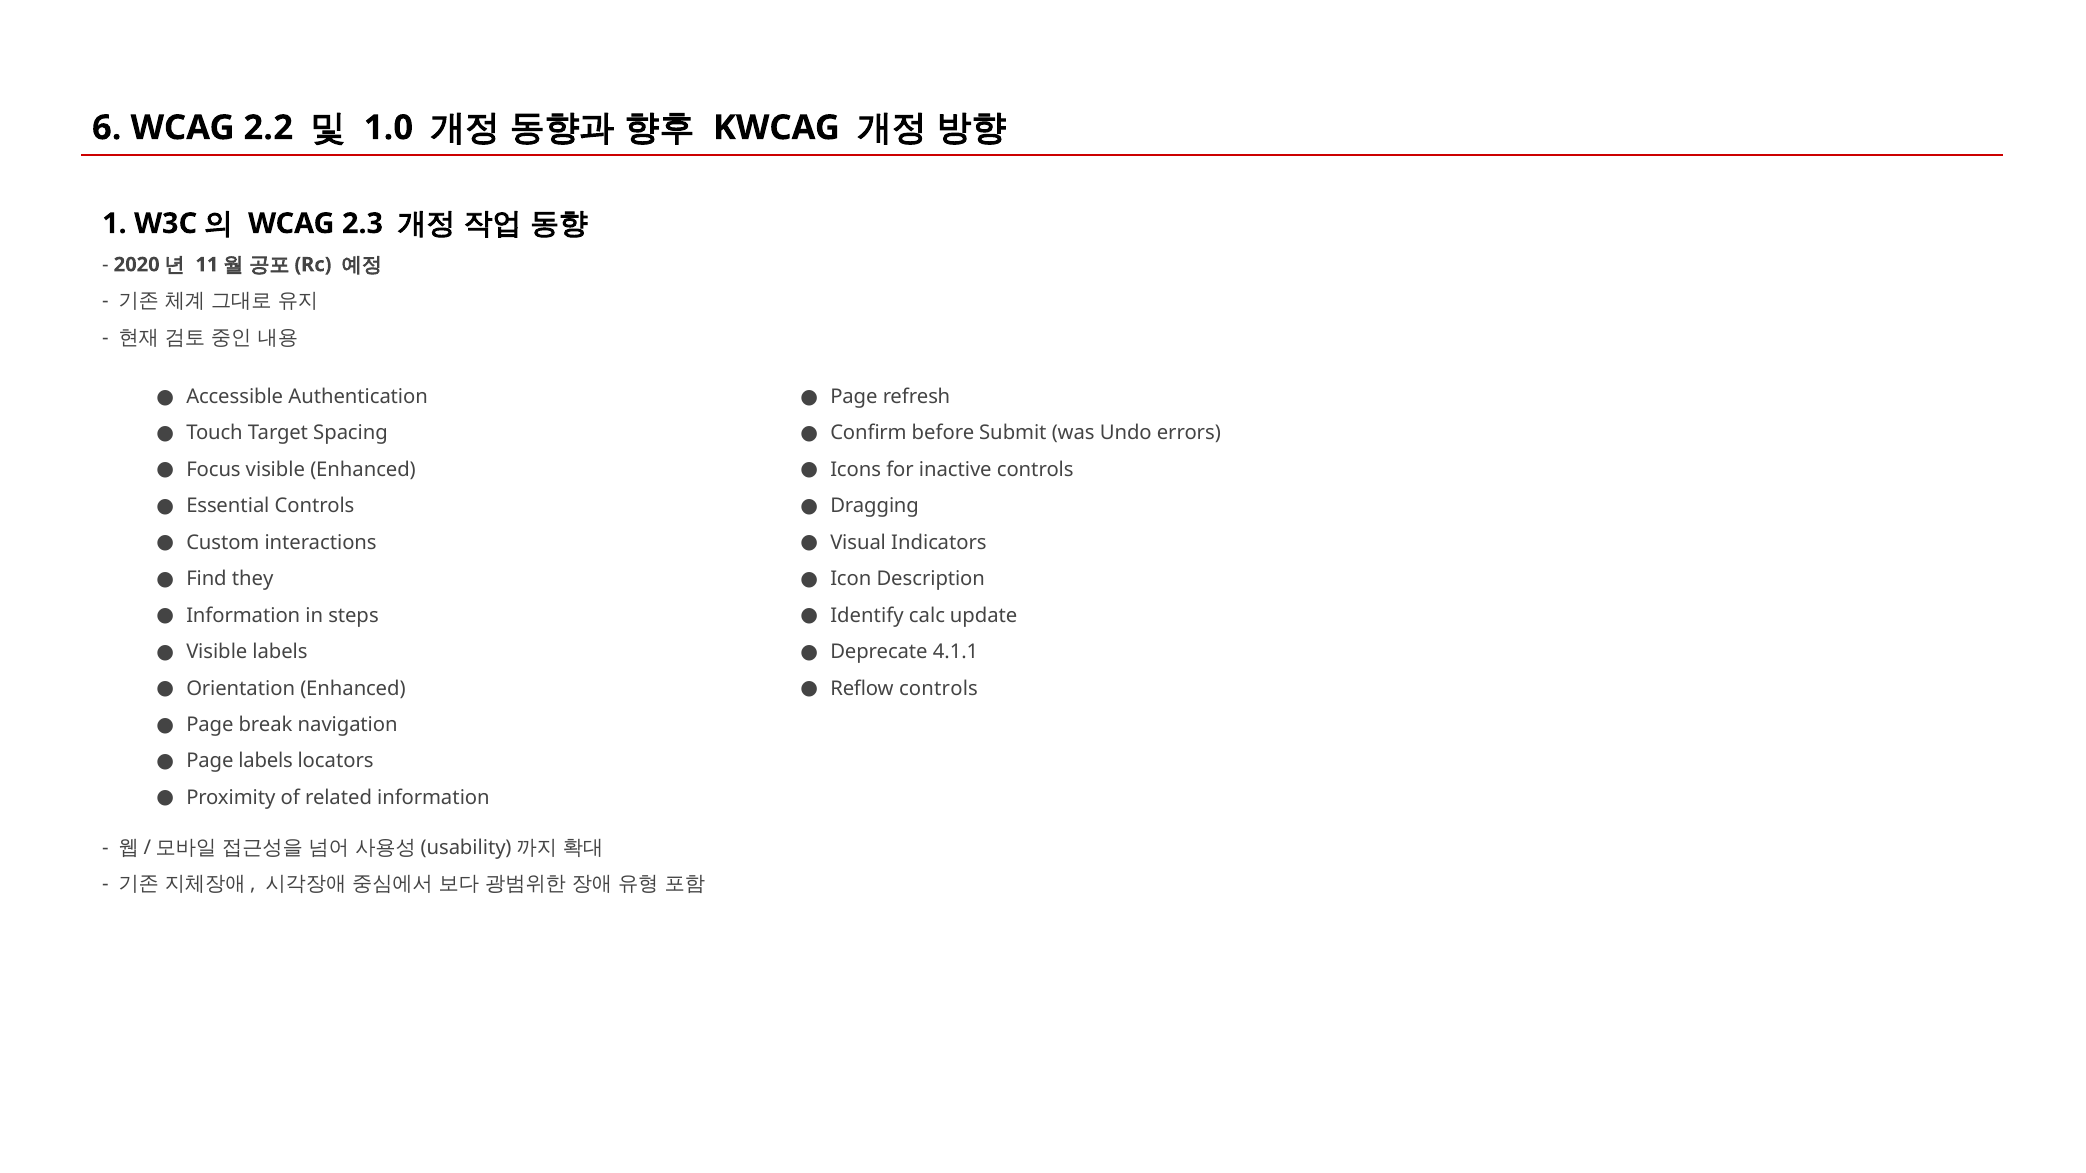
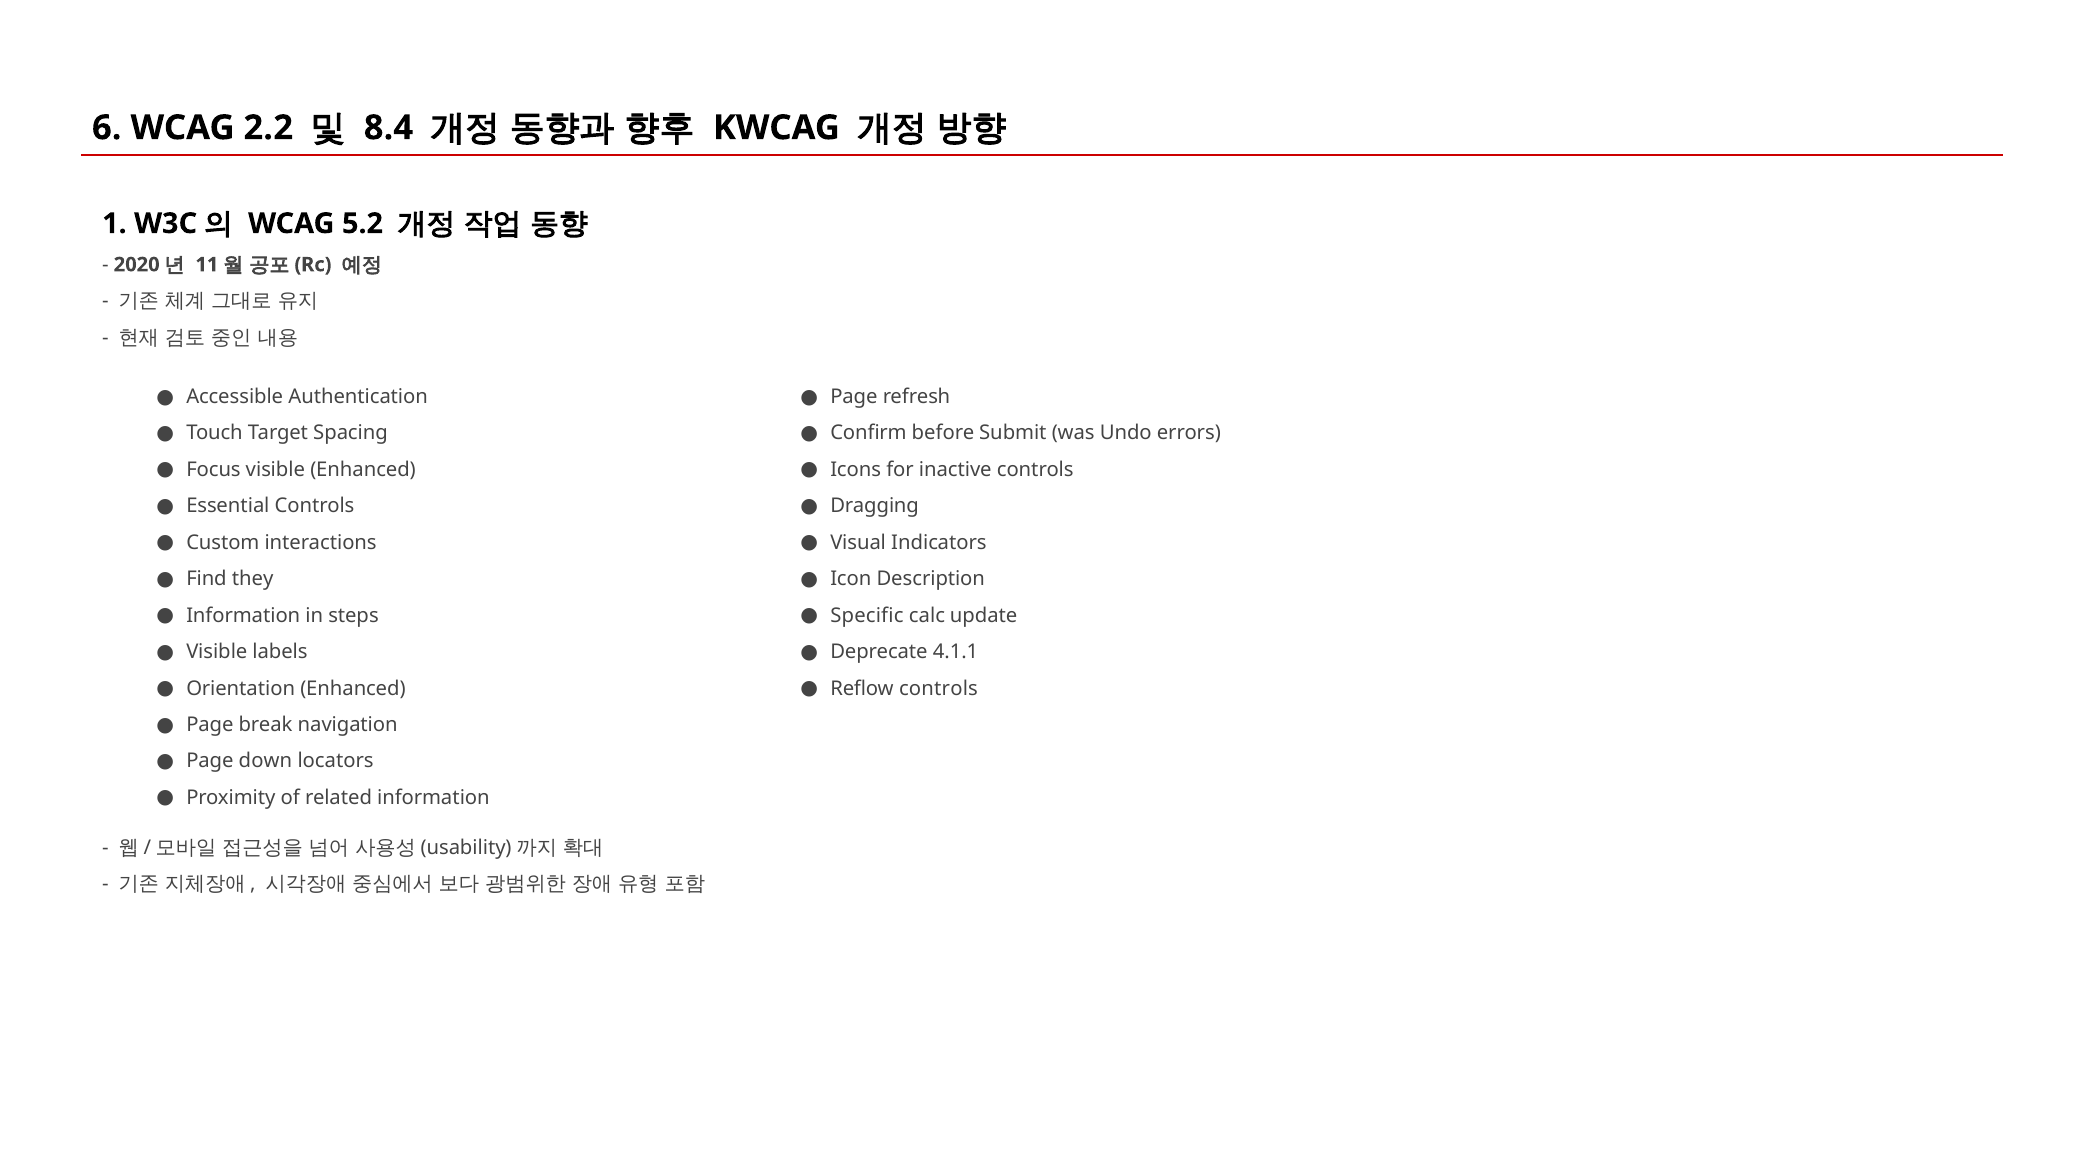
1.0: 1.0 -> 8.4 (388, 128)
2.3: 2.3 -> 5.2 (363, 224)
Identify: Identify -> Specific (867, 616)
Page labels: labels -> down (265, 762)
